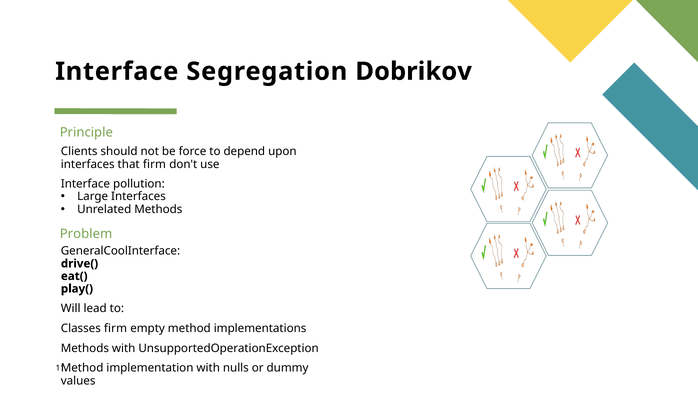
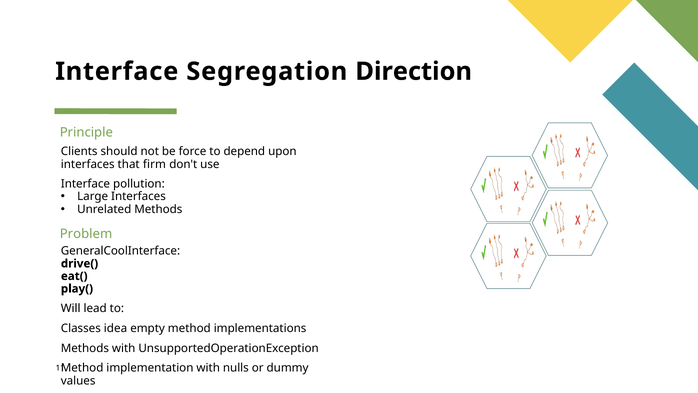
Dobrikov: Dobrikov -> Direction (414, 71)
Classes firm: firm -> idea (116, 328)
